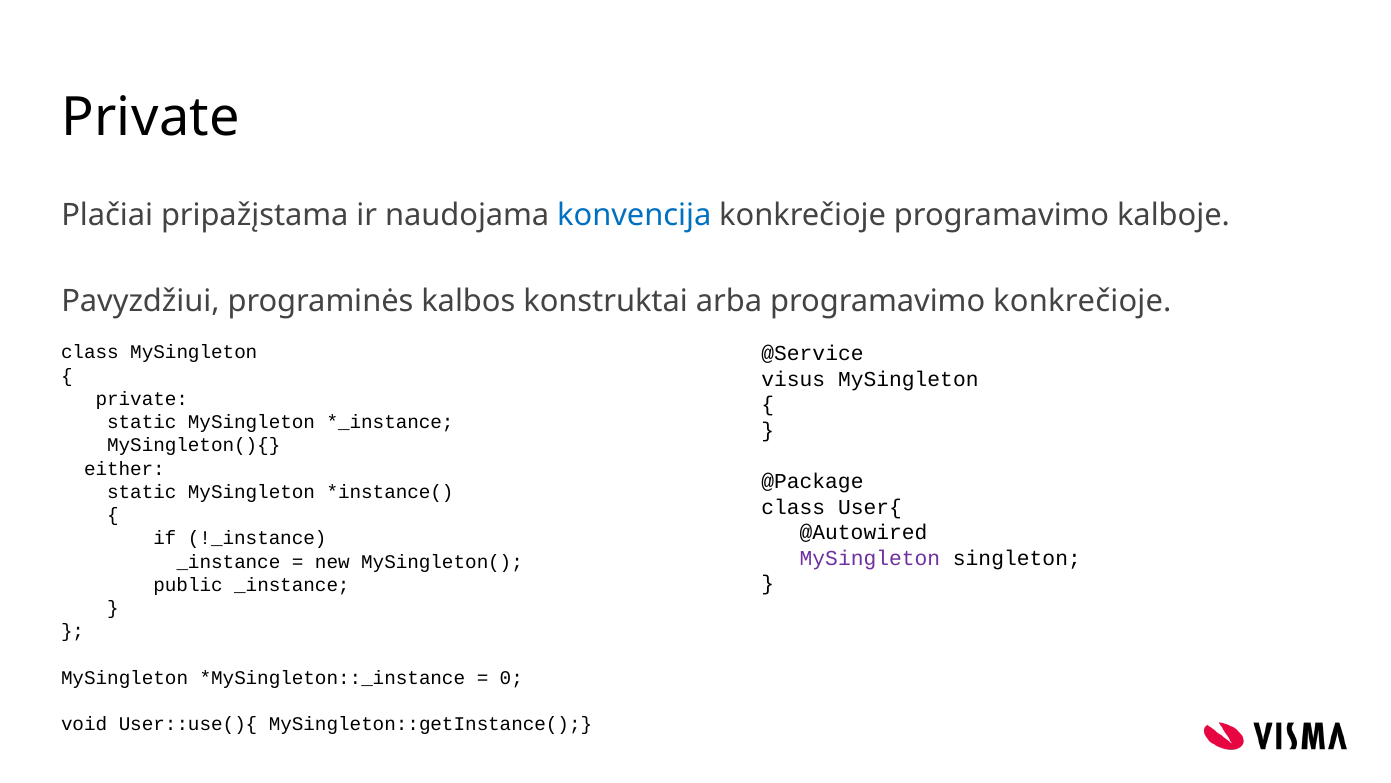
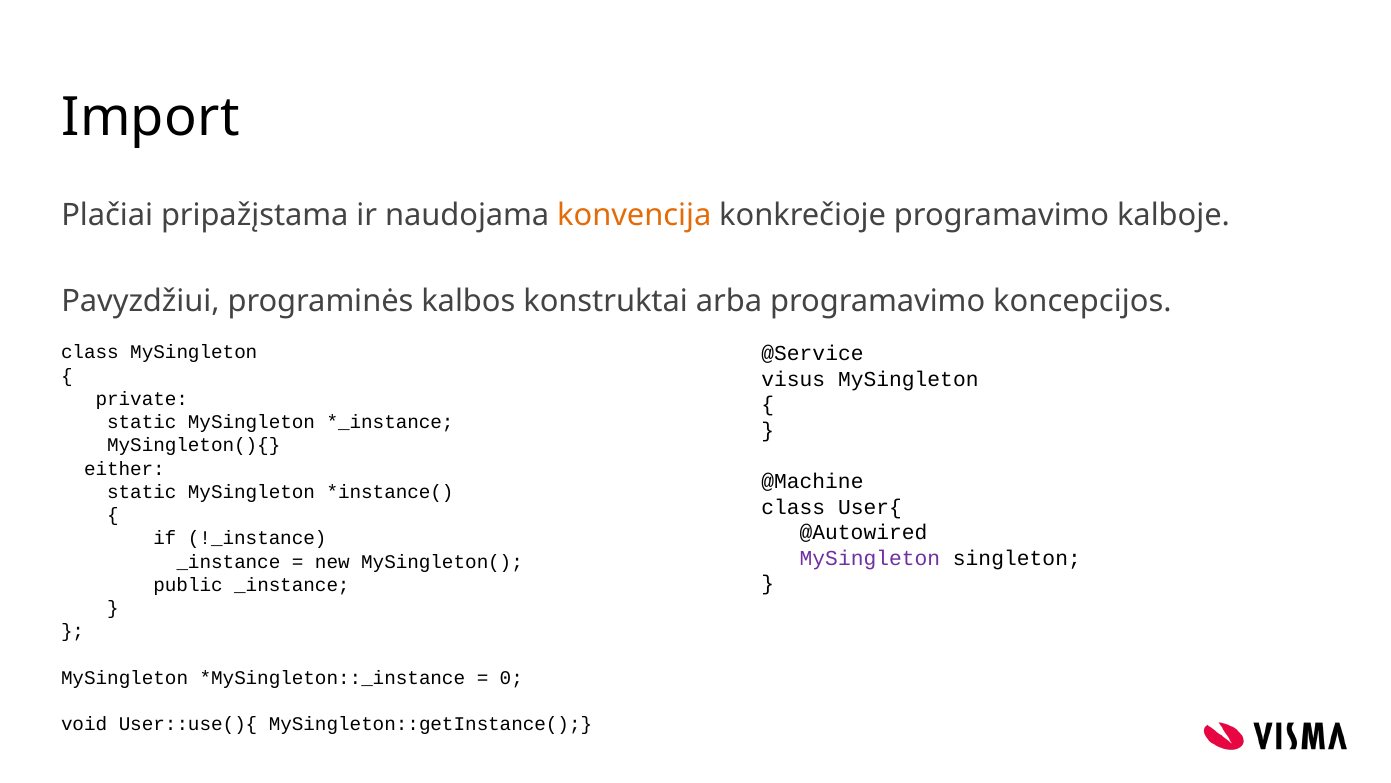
Private: Private -> Import (151, 118)
konvencija colour: blue -> orange (634, 215)
programavimo konkrečioje: konkrečioje -> koncepcijos (1082, 301)
@Package: @Package -> @Machine (812, 481)
